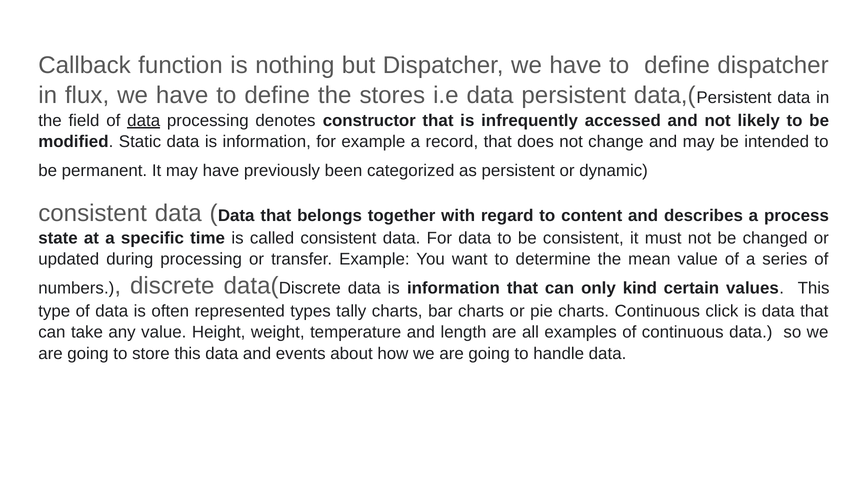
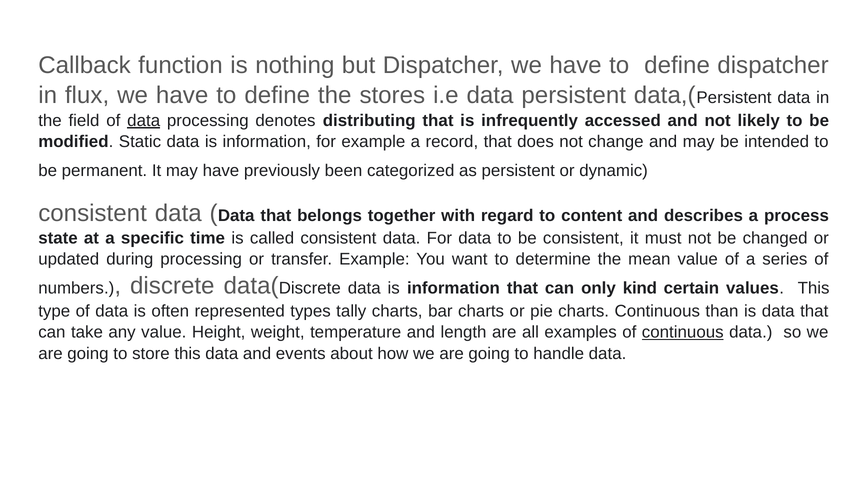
constructor: constructor -> distributing (369, 121)
click: click -> than (722, 311)
continuous underline: none -> present (683, 332)
